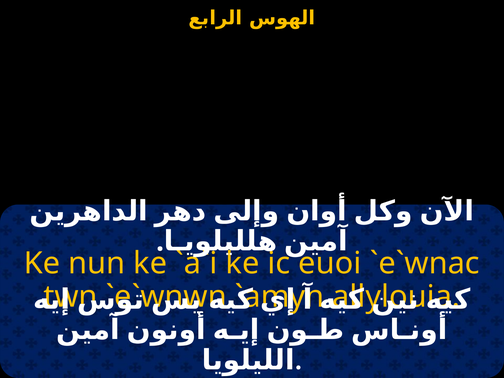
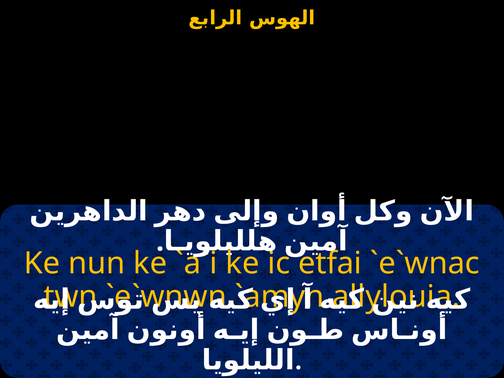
euoi: euoi -> etfai (330, 263)
